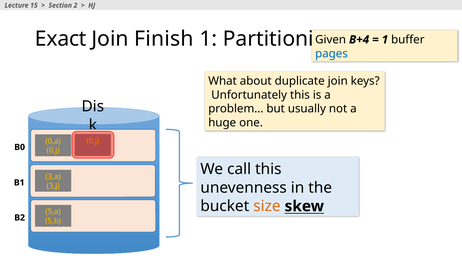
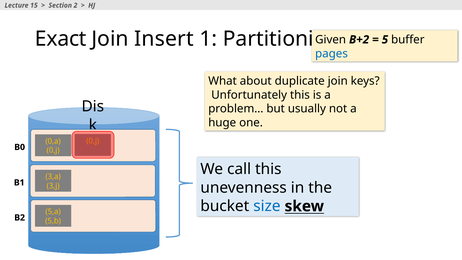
Finish: Finish -> Insert (164, 39)
B+4: B+4 -> B+2 (359, 40)
1: 1 -> 5 (385, 40)
size colour: orange -> blue (267, 206)
